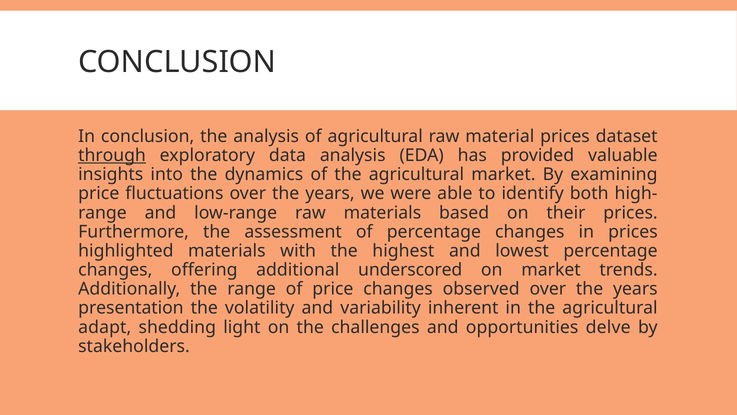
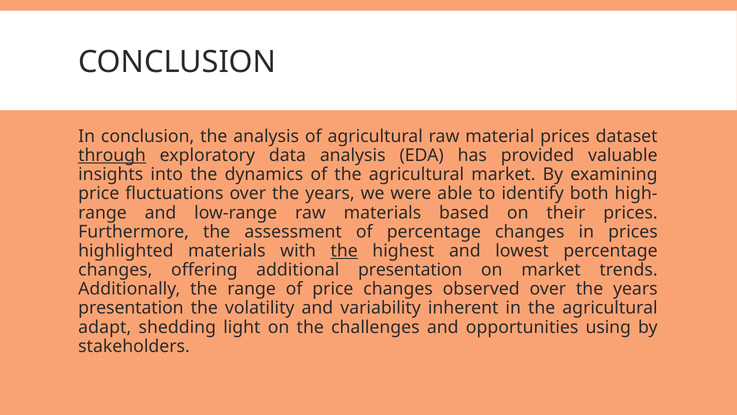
the underline: none -> present (344, 251)
additional underscored: underscored -> presentation (410, 270)
delve: delve -> using (608, 327)
